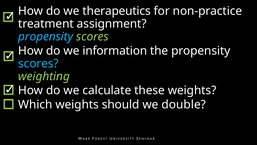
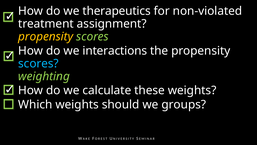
non-practice: non-practice -> non-violated (207, 11)
propensity colour: light blue -> yellow (46, 37)
information: information -> interactions (115, 51)
double: double -> groups (184, 104)
